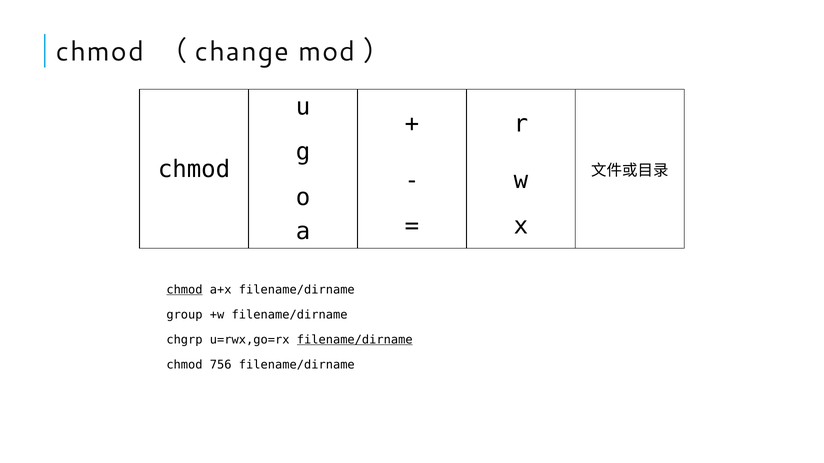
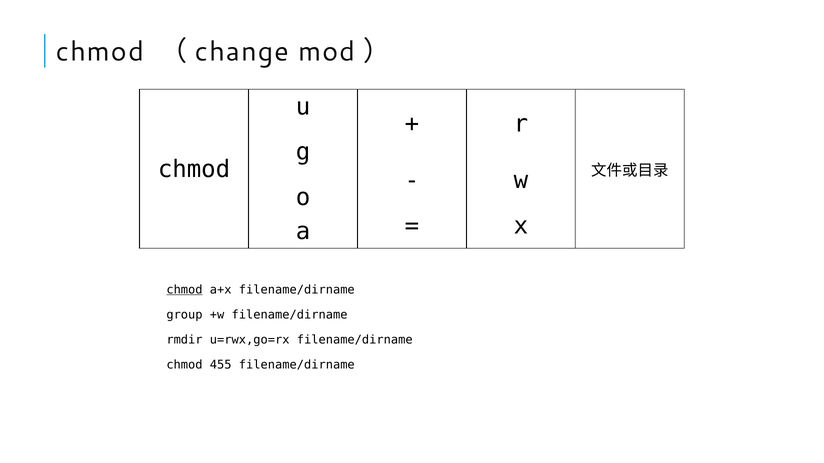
chgrp: chgrp -> rmdir (184, 340)
filename/dirname underline: present -> none (355, 340)
756: 756 -> 455 (221, 365)
